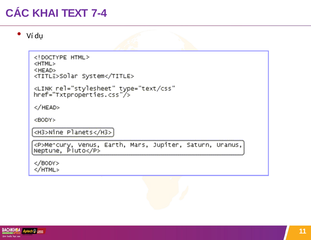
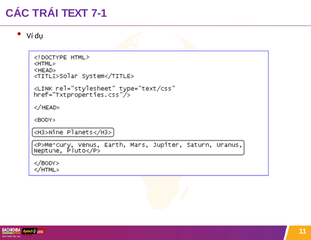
KHAI: KHAI -> TRÁI (45, 13)
7-4: 7-4 -> 7-1 (99, 13)
